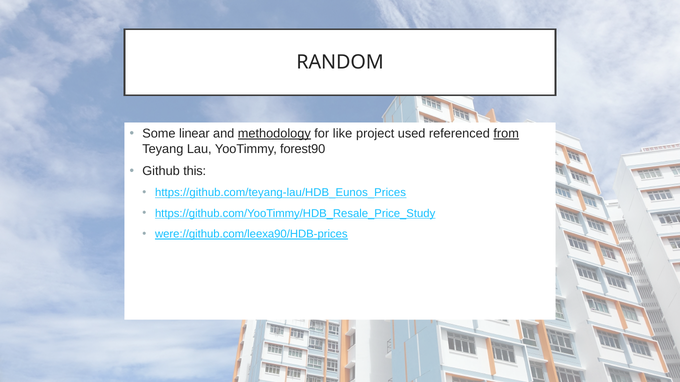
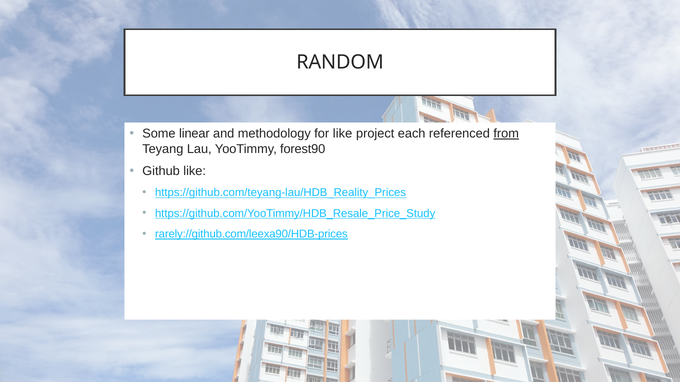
methodology underline: present -> none (274, 134)
used: used -> each (412, 134)
Github this: this -> like (195, 171)
https://github.com/teyang-lau/HDB_Eunos_Prices: https://github.com/teyang-lau/HDB_Eunos_Prices -> https://github.com/teyang-lau/HDB_Reality_Prices (281, 193)
were://github.com/leexa90/HDB-prices: were://github.com/leexa90/HDB-prices -> rarely://github.com/leexa90/HDB-prices (251, 234)
